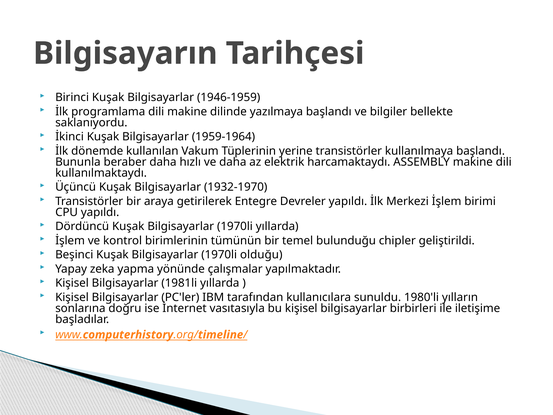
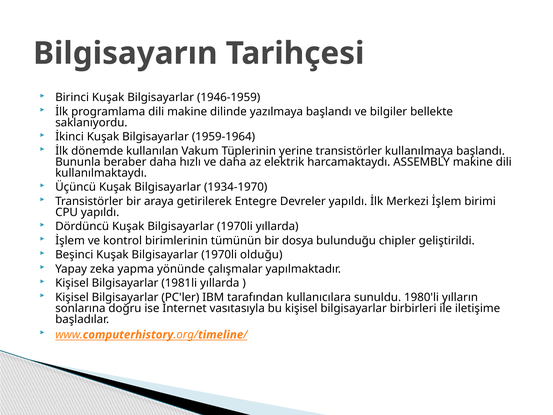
1932-1970: 1932-1970 -> 1934-1970 (236, 187)
temel: temel -> dosya (298, 241)
